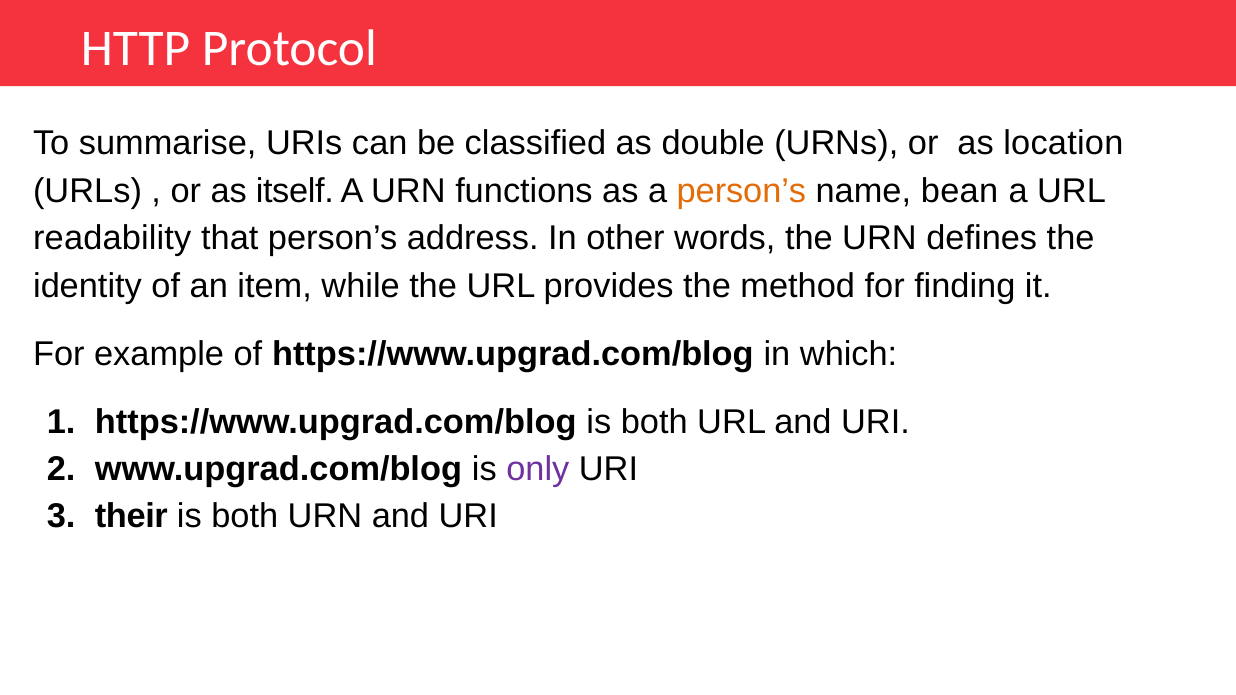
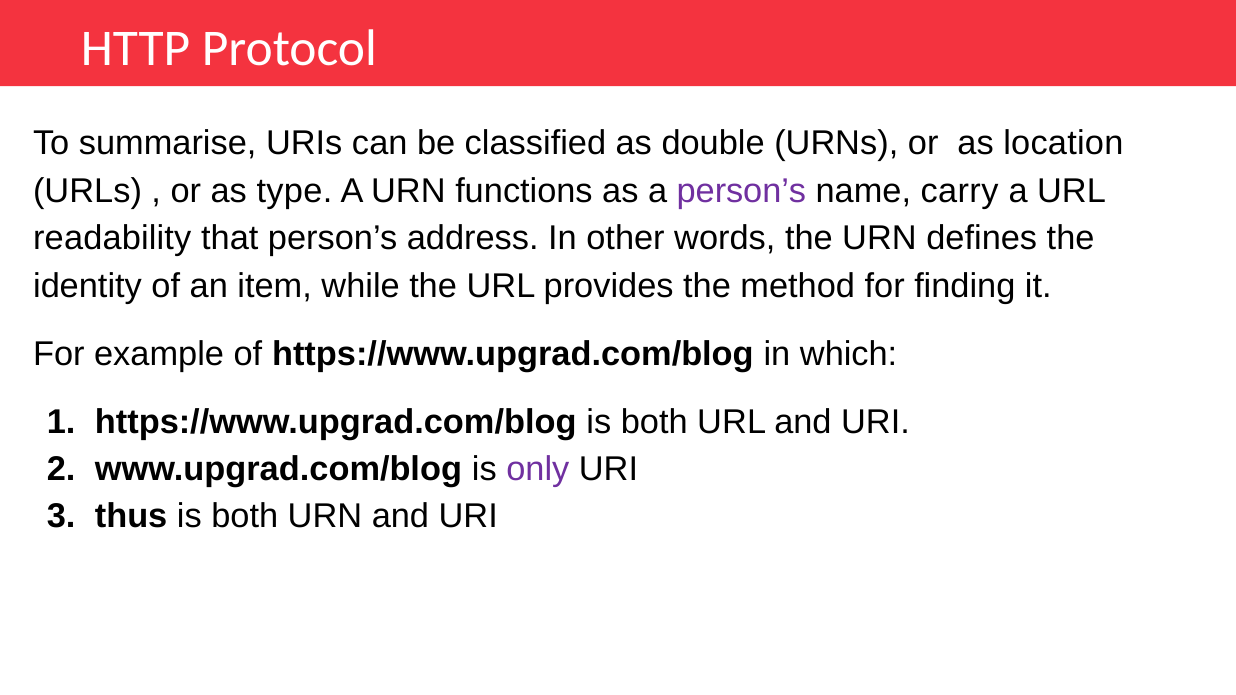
itself: itself -> type (294, 191)
person’s colour: orange -> purple (741, 191)
bean: bean -> carry (960, 191)
their: their -> thus (131, 517)
